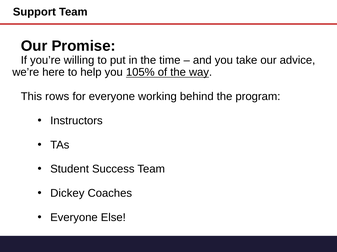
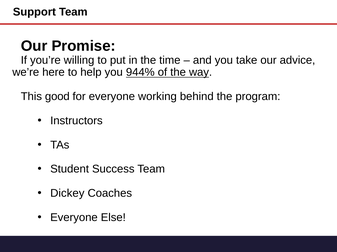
105%: 105% -> 944% (140, 72)
rows: rows -> good (57, 97)
